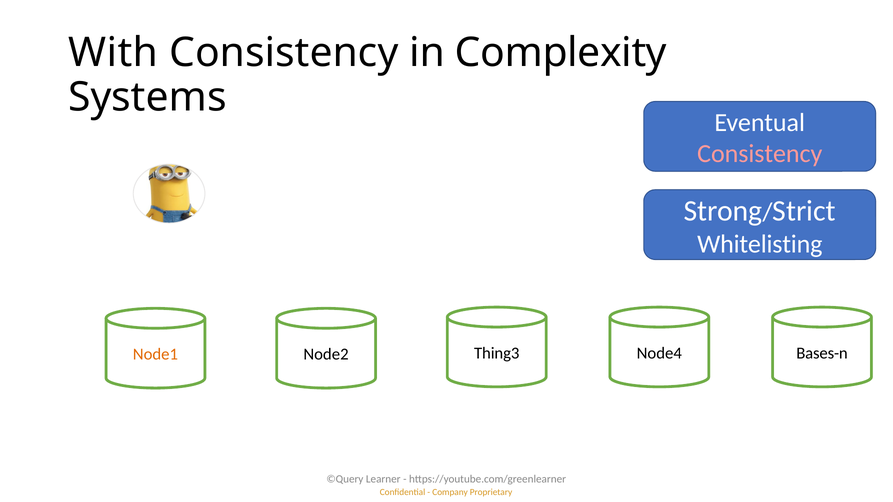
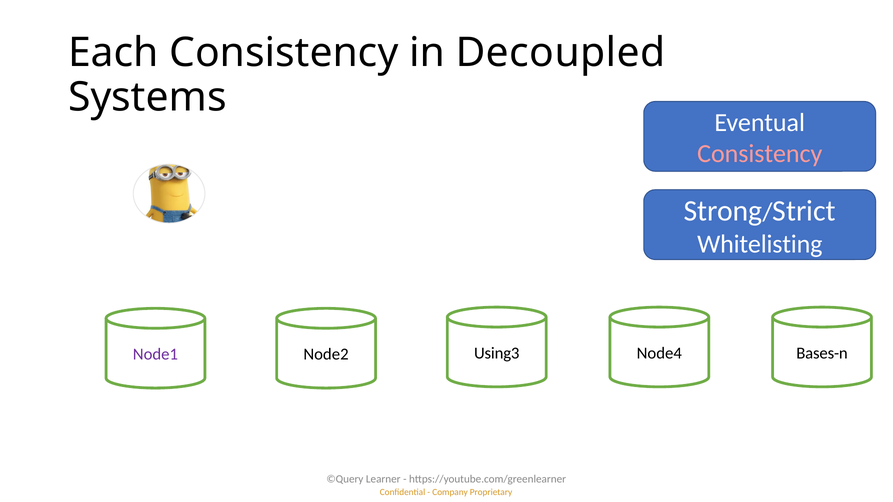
With: With -> Each (113, 53)
Complexity: Complexity -> Decoupled (560, 53)
Node1 colour: orange -> purple (155, 355)
Thing3: Thing3 -> Using3 (497, 353)
